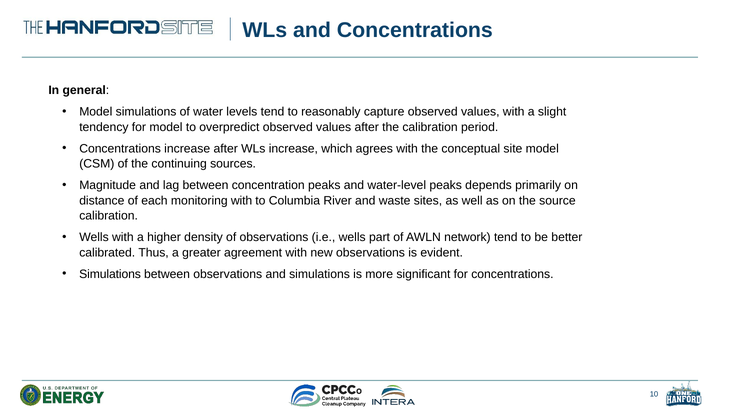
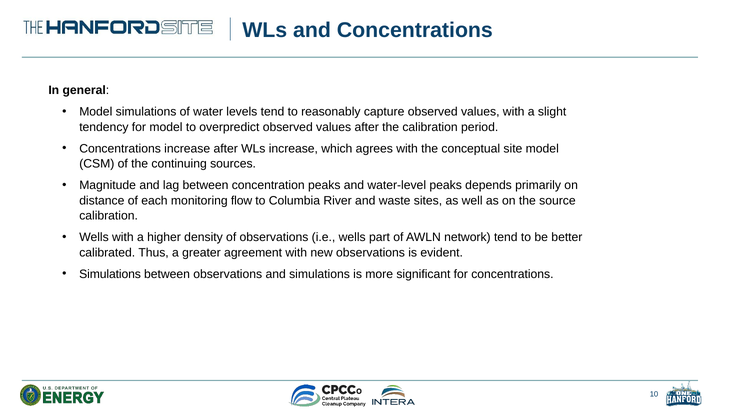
monitoring with: with -> flow (242, 201)
